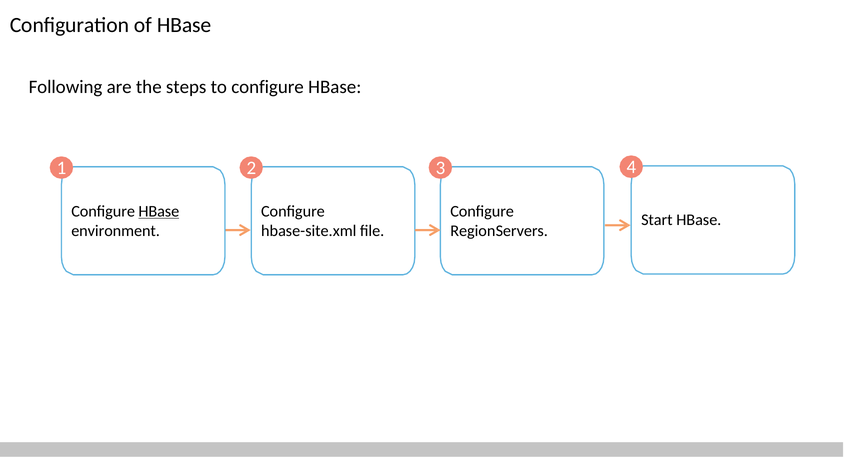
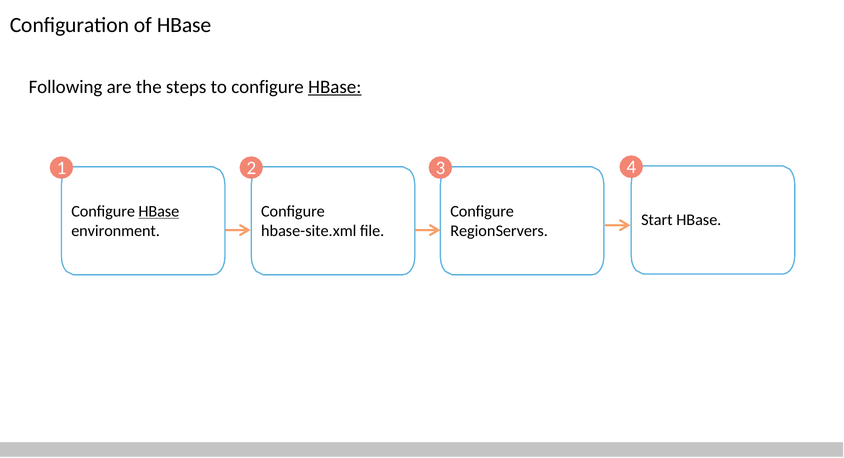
HBase underline: none -> present (335, 87)
